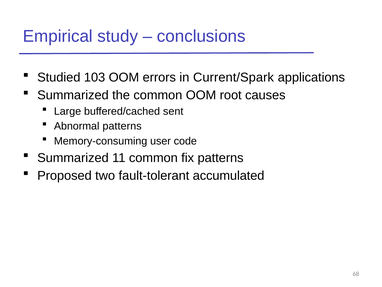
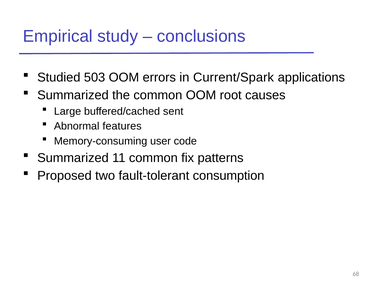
103: 103 -> 503 (95, 77)
Abnormal patterns: patterns -> features (122, 126)
accumulated: accumulated -> consumption (229, 175)
